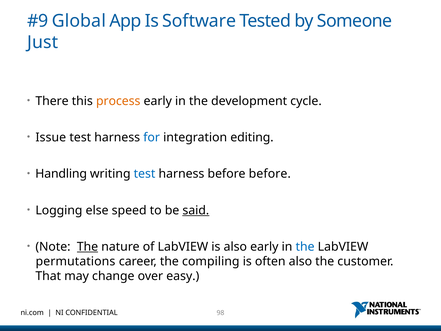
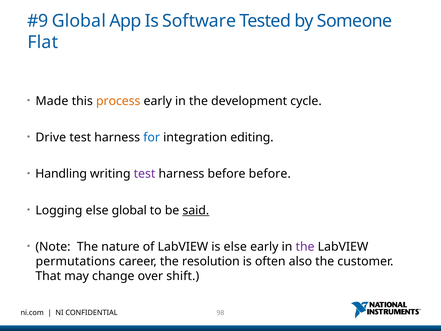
Just: Just -> Flat (43, 42)
There: There -> Made (52, 101)
Issue: Issue -> Drive (51, 137)
test colour: blue -> purple (145, 174)
else speed: speed -> global (129, 210)
The underline: present -> none (88, 247)
is also: also -> else (235, 247)
the colour: blue -> purple (305, 247)
compiling: compiling -> resolution (211, 261)
easy: easy -> shift (183, 276)
